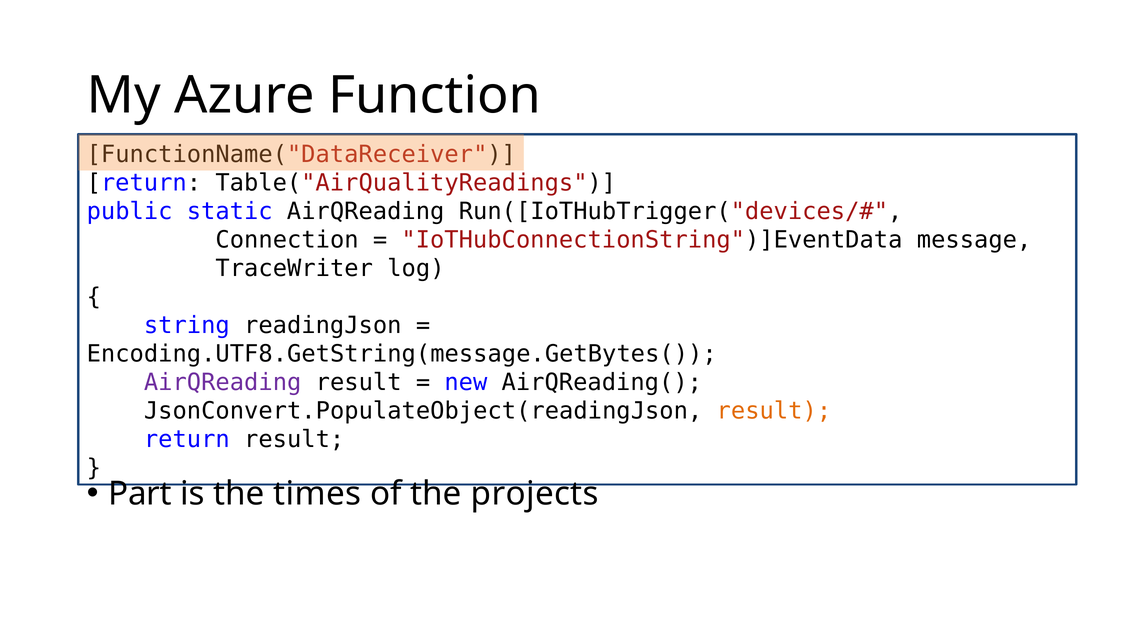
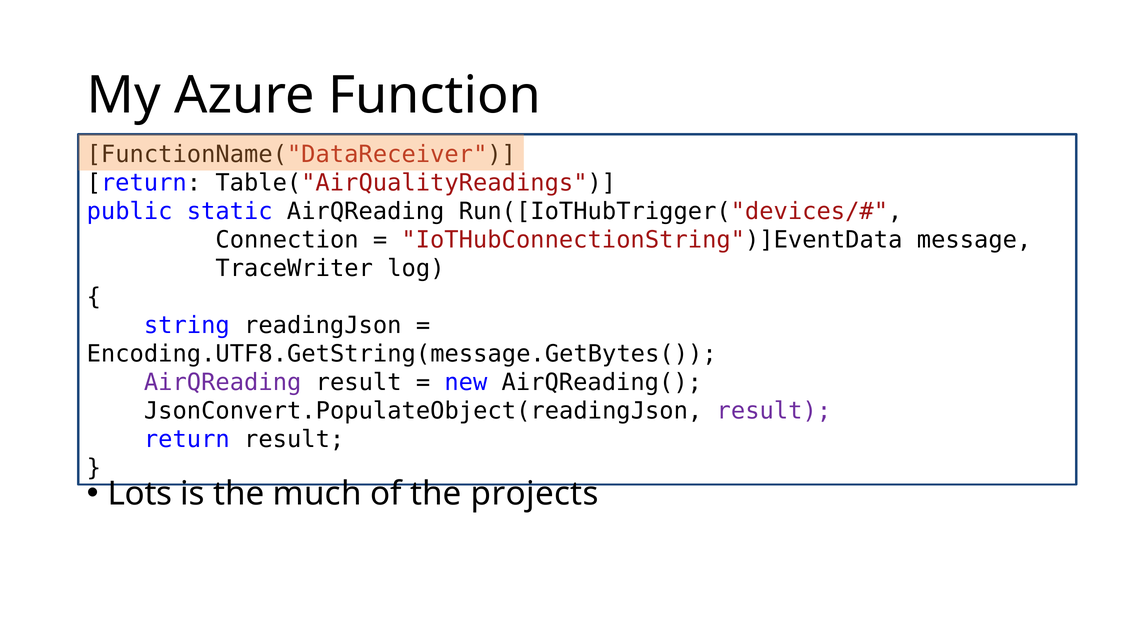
result colour: orange -> purple (774, 411)
Part: Part -> Lots (140, 494)
times: times -> much (317, 494)
